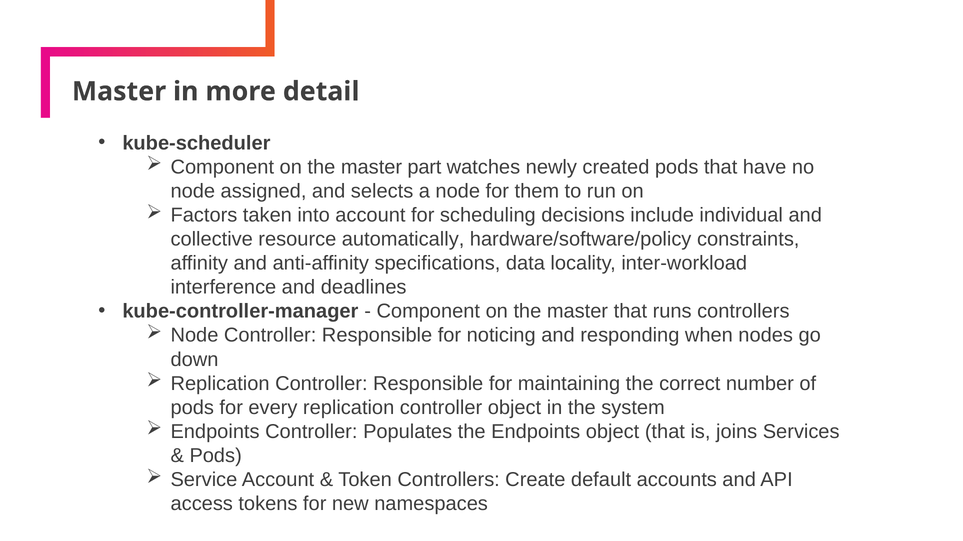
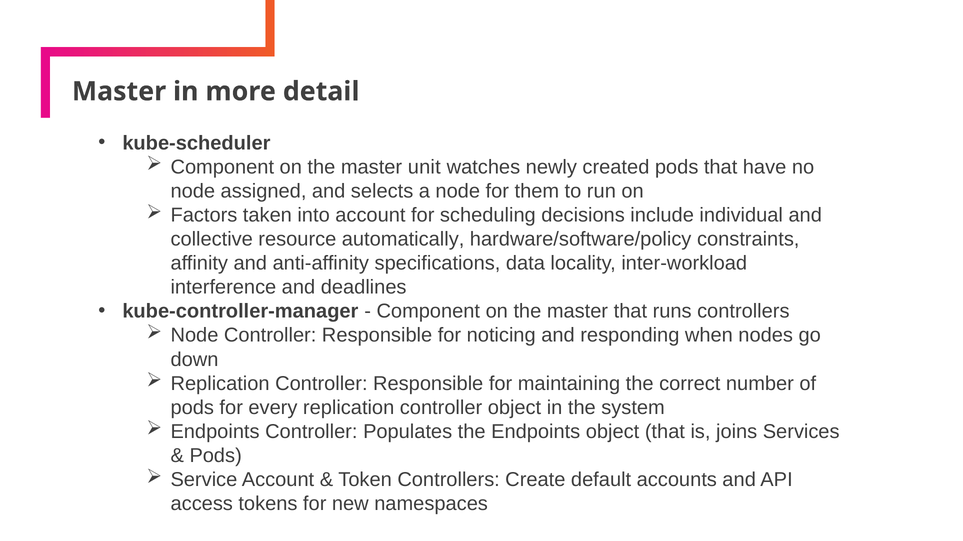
part: part -> unit (424, 167)
